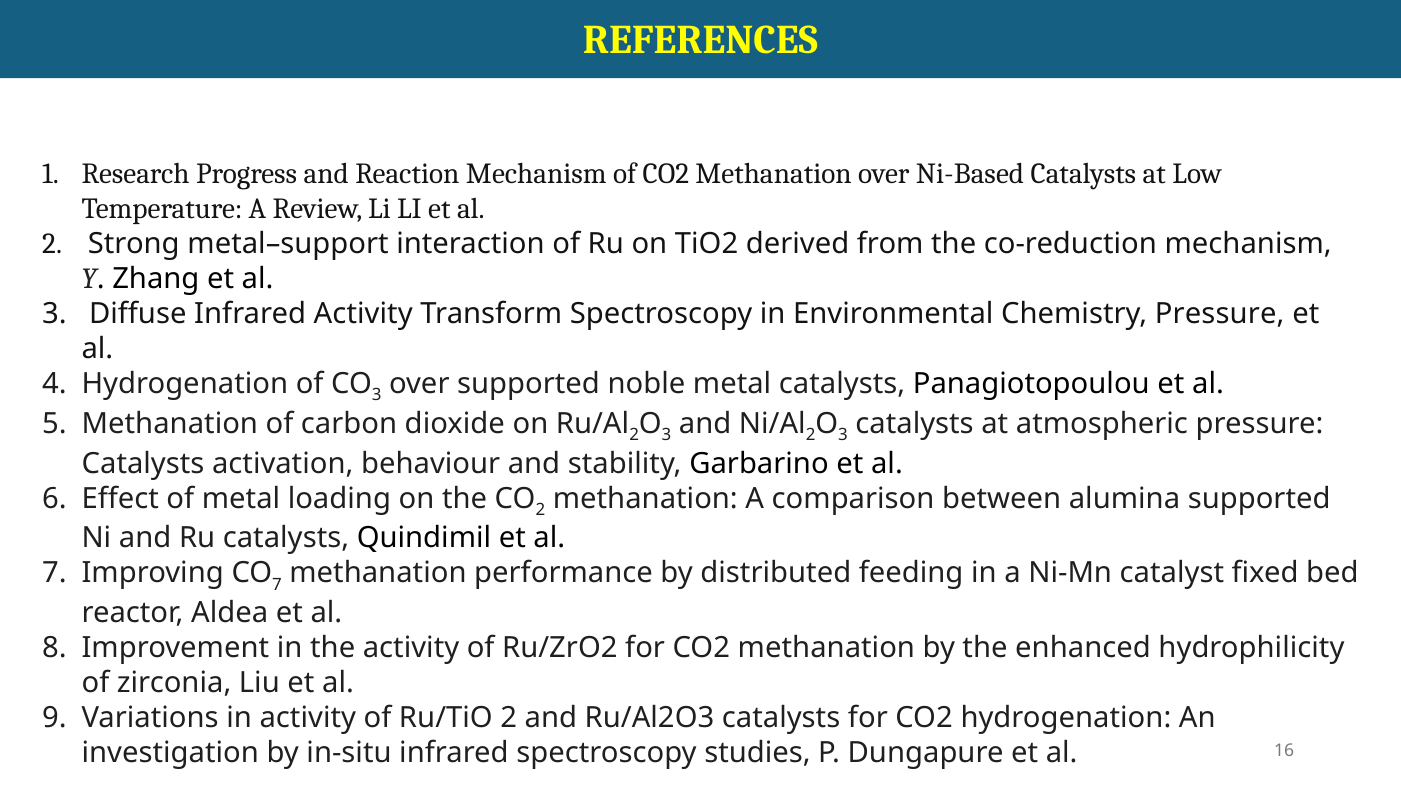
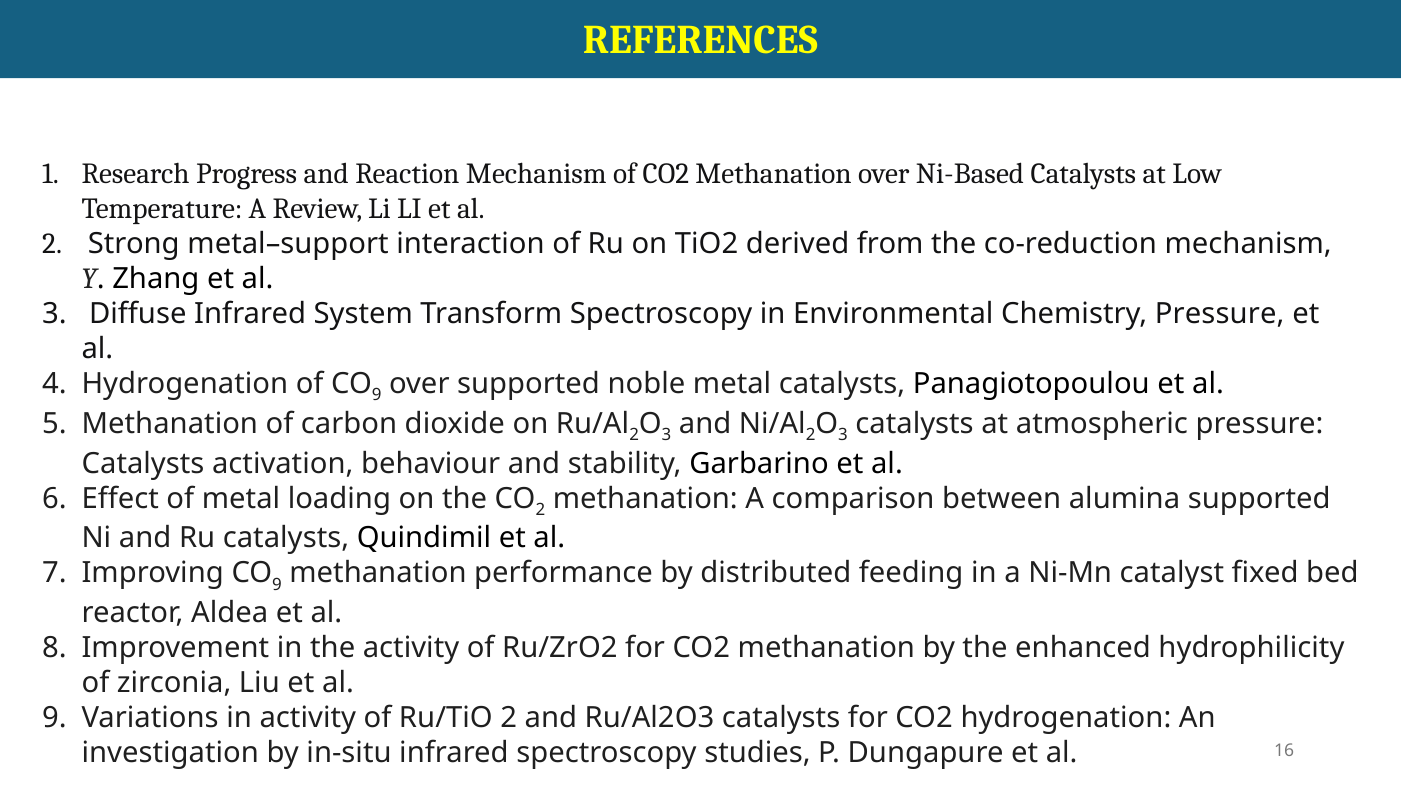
Infrared Activity: Activity -> System (363, 314)
3: 3 -> 9 (377, 395)
7: 7 -> 9 (277, 585)
